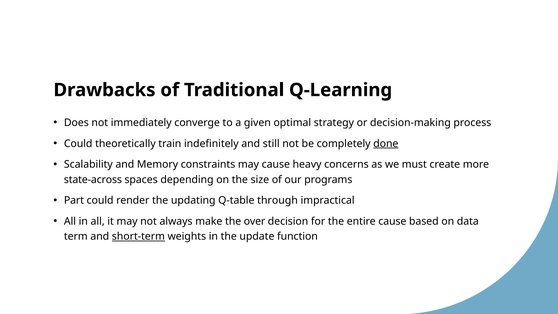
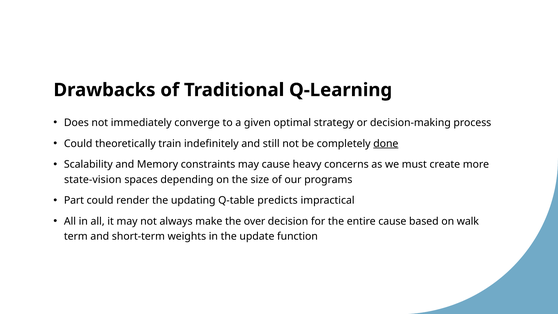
state-across: state-across -> state-vision (93, 180)
through: through -> predicts (278, 200)
data: data -> walk (468, 221)
short-term underline: present -> none (138, 236)
